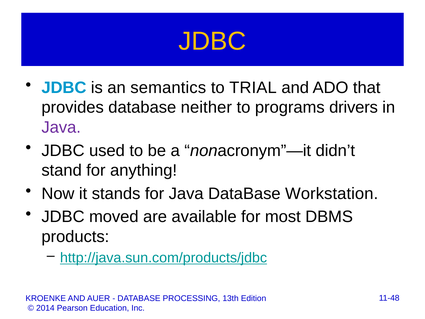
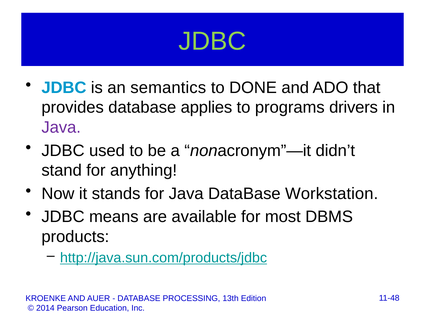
JDBC colour: yellow -> light green (212, 41)
TRIAL: TRIAL -> DONE (253, 88)
neither: neither -> applies (206, 107)
moved: moved -> means (114, 217)
